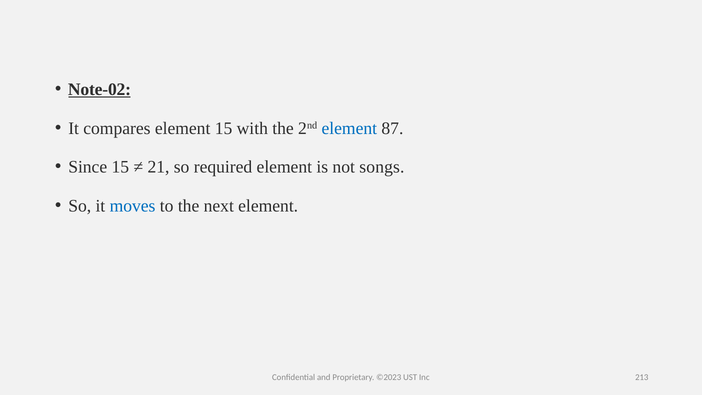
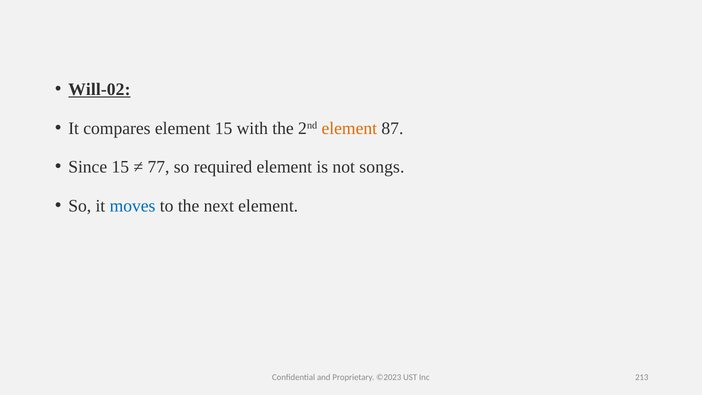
Note-02: Note-02 -> Will-02 (99, 89)
element colour: blue -> orange (349, 128)
21: 21 -> 77 (158, 167)
